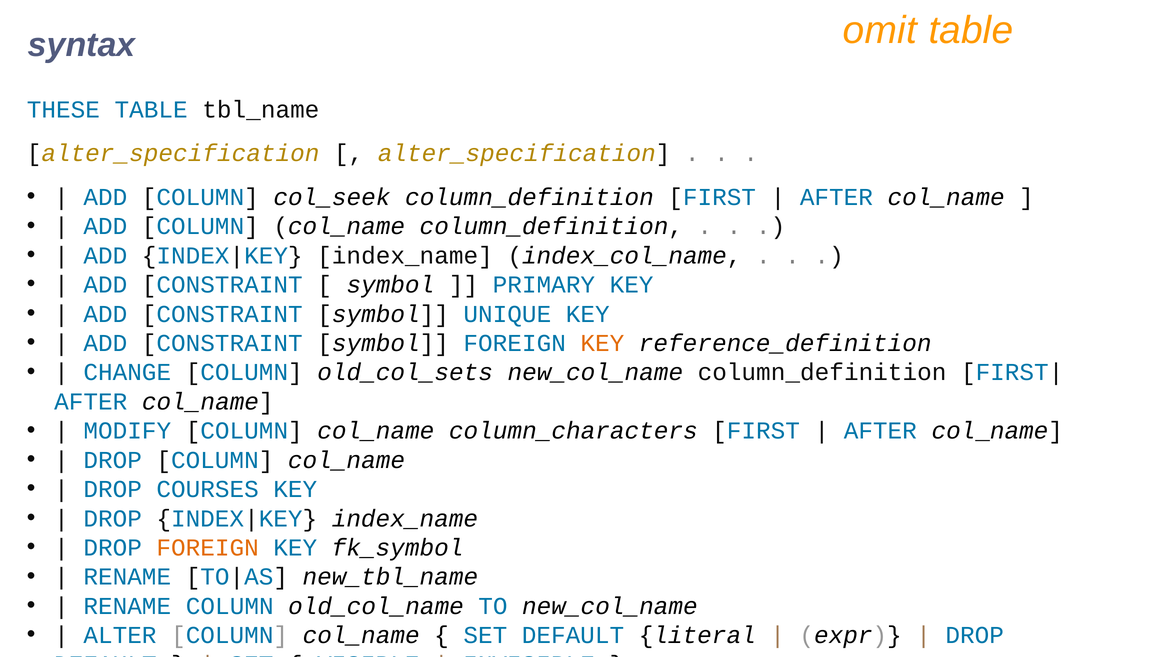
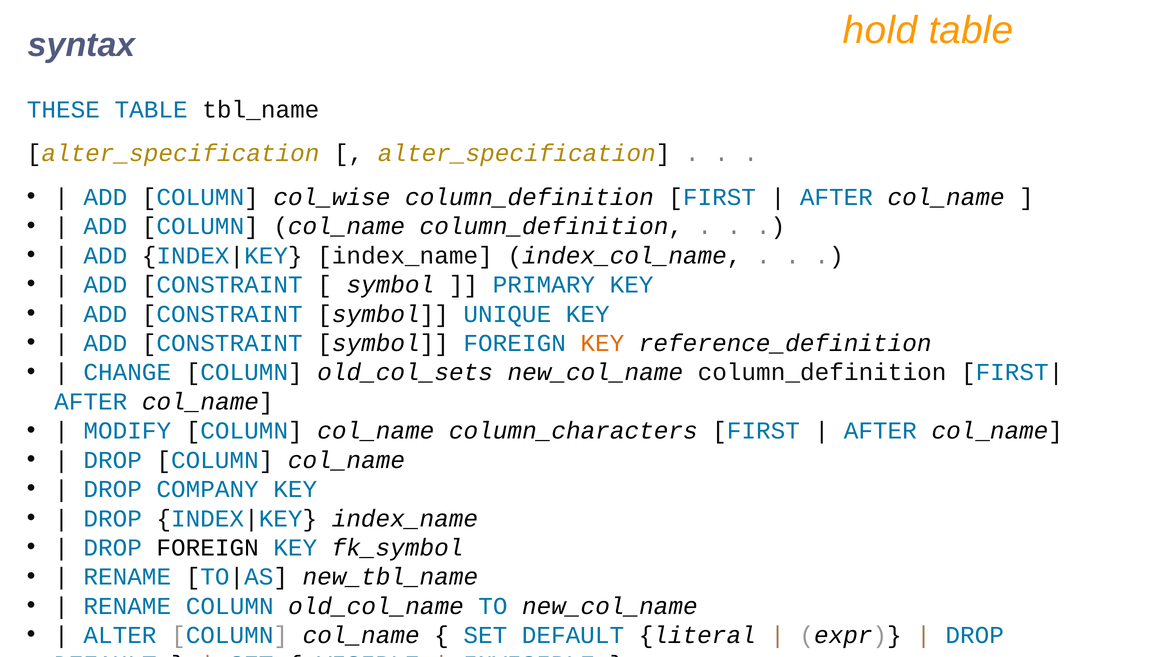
omit: omit -> hold (880, 30)
col_seek: col_seek -> col_wise (332, 197)
COURSES: COURSES -> COMPANY (208, 489)
FOREIGN colour: orange -> black (208, 548)
